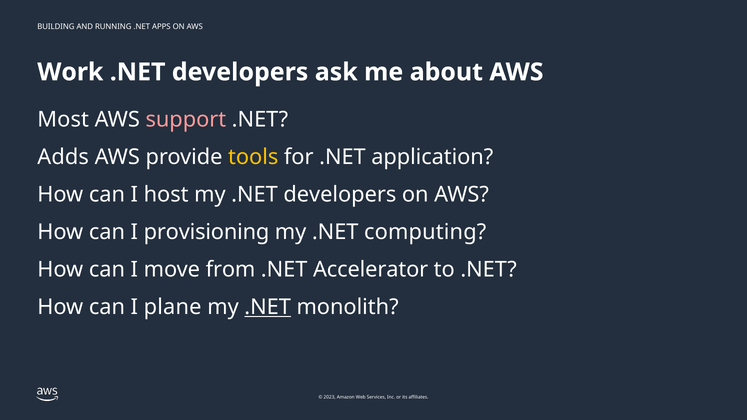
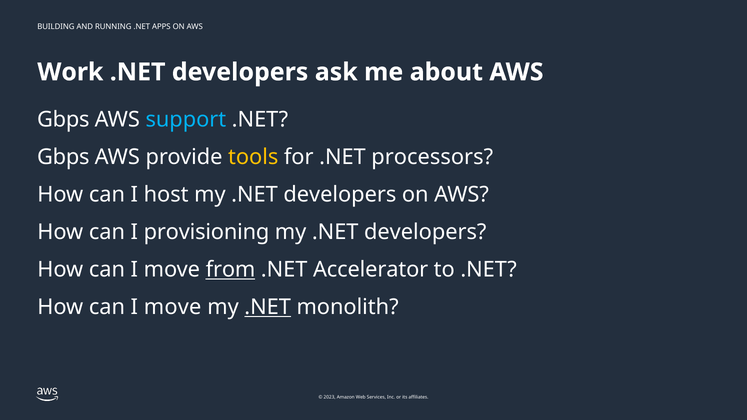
Most: Most -> Gbps (63, 120)
support colour: pink -> light blue (186, 120)
Adds: Adds -> Gbps (63, 157)
application: application -> processors (432, 157)
computing: computing -> developers (425, 232)
from underline: none -> present (230, 270)
plane: plane -> move (173, 307)
